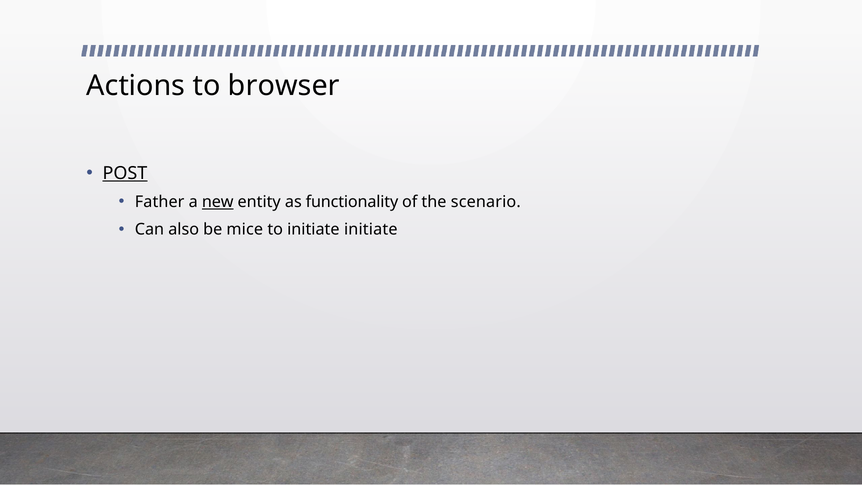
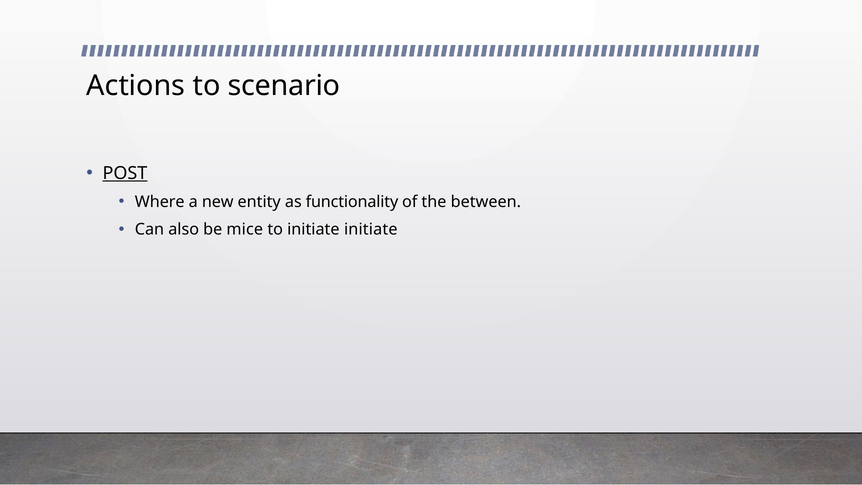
browser: browser -> scenario (284, 86)
Father: Father -> Where (160, 202)
new underline: present -> none (218, 202)
scenario: scenario -> between (486, 202)
